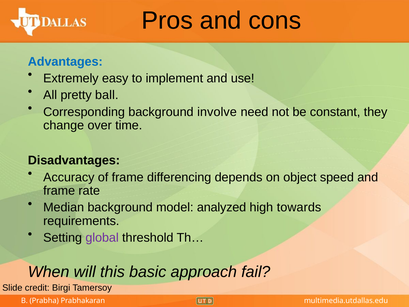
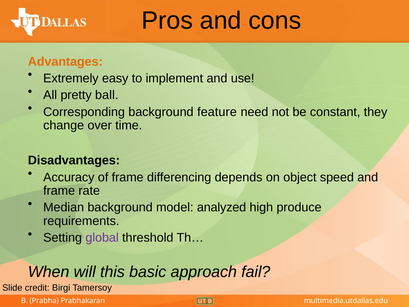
Advantages colour: blue -> orange (65, 62)
involve: involve -> feature (217, 112)
towards: towards -> produce (299, 207)
